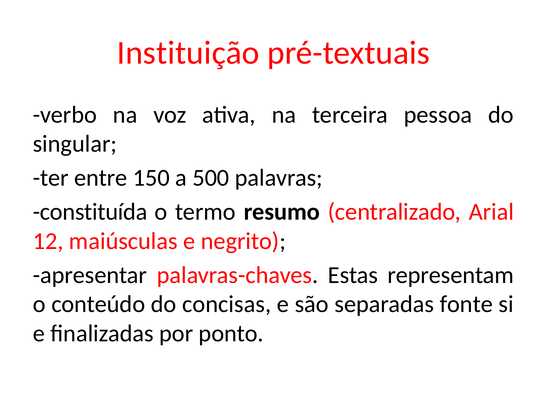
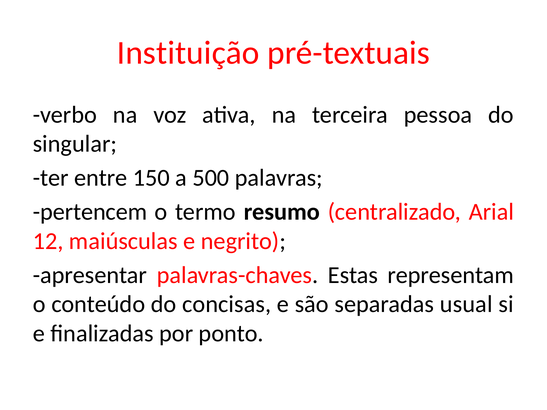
constituída: constituída -> pertencem (90, 212)
fonte: fonte -> usual (466, 304)
